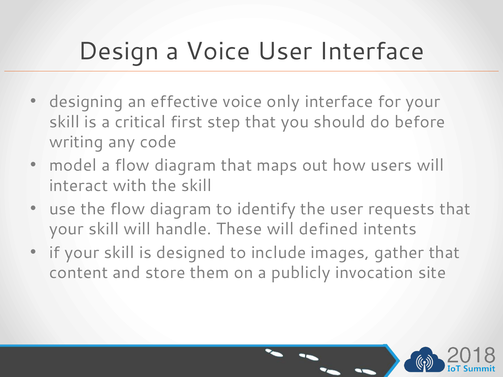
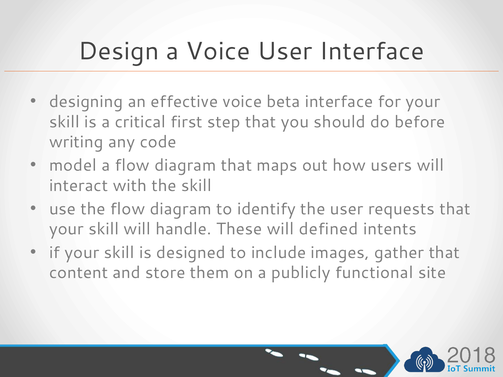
only: only -> beta (283, 102)
invocation: invocation -> functional (374, 273)
